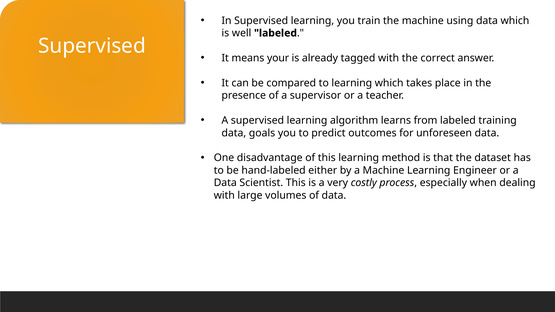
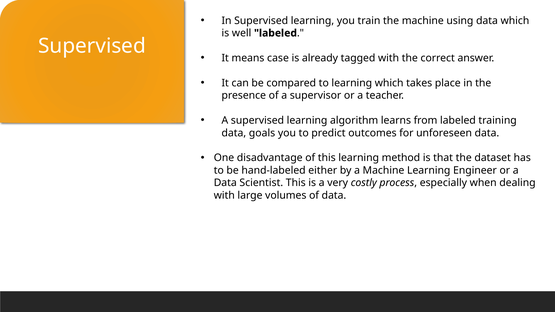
your: your -> case (278, 58)
